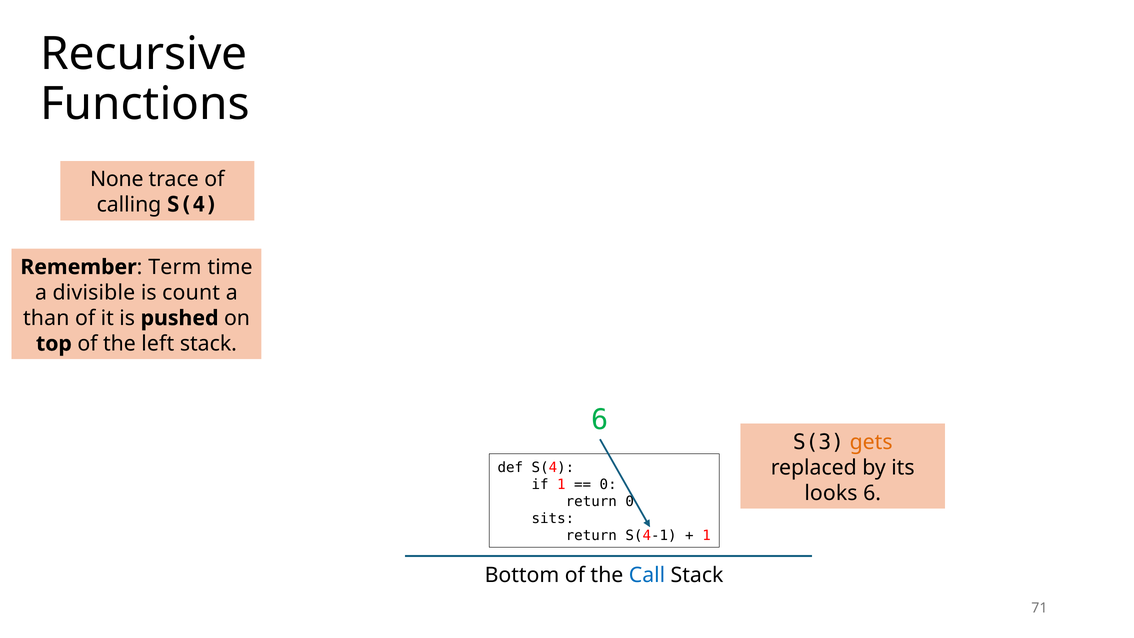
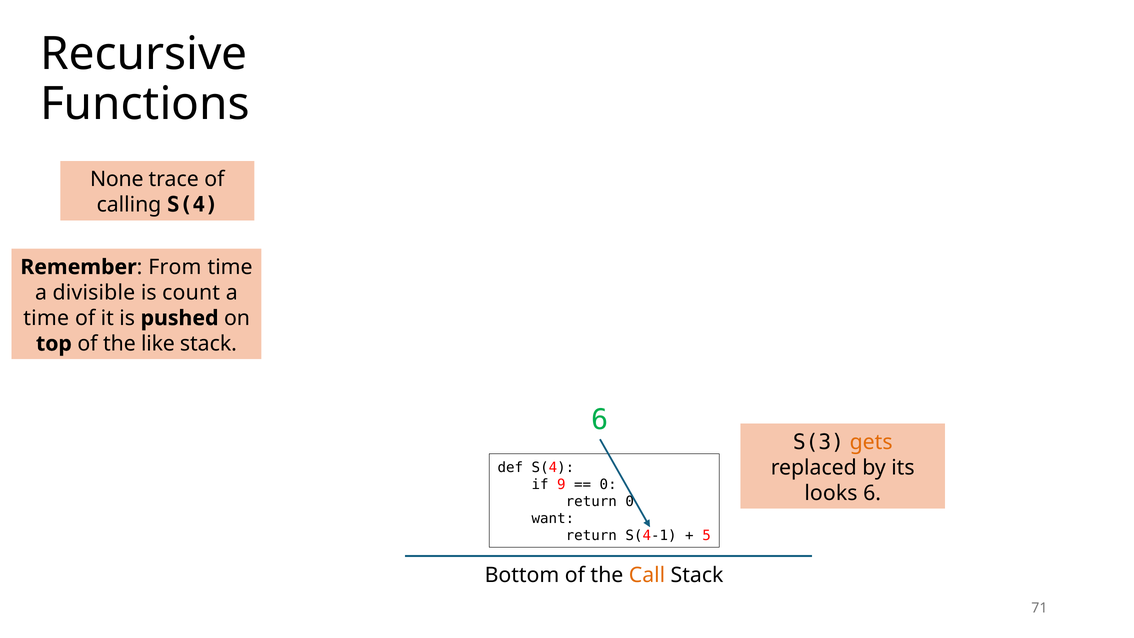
Term: Term -> From (175, 267)
than: than -> time (46, 318)
left: left -> like (158, 344)
if 1: 1 -> 9 (561, 484)
sits: sits -> want (553, 518)
1: 1 -> 5 (707, 535)
Call colour: blue -> orange (647, 575)
